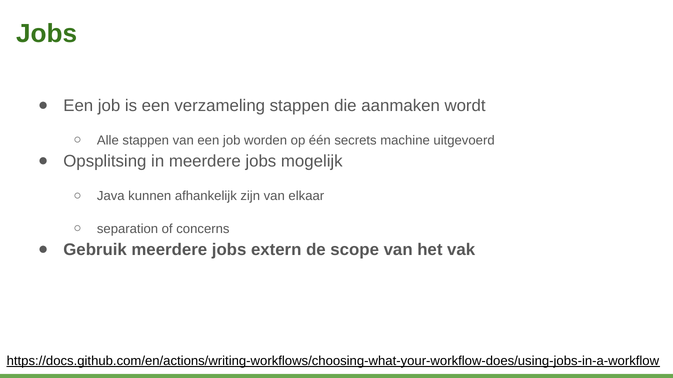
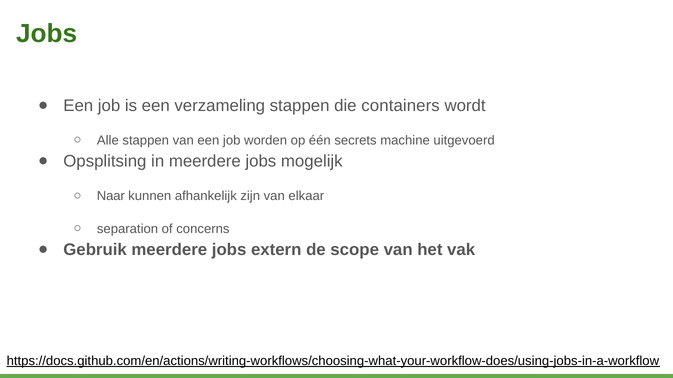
aanmaken: aanmaken -> containers (401, 106)
Java: Java -> Naar (111, 196)
